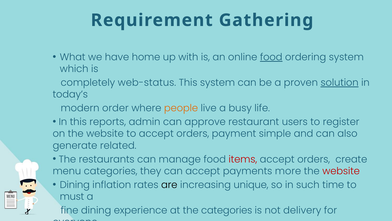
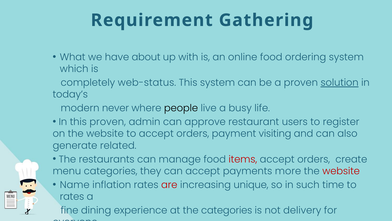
have home: home -> about (146, 57)
food underline: present -> none (271, 57)
order: order -> never (115, 108)
people colour: orange -> black (181, 108)
this reports: reports -> proven (108, 122)
simple: simple -> visiting (275, 133)
Dining: Dining -> Name (75, 184)
are colour: black -> red (169, 184)
must: must -> rates (72, 196)
